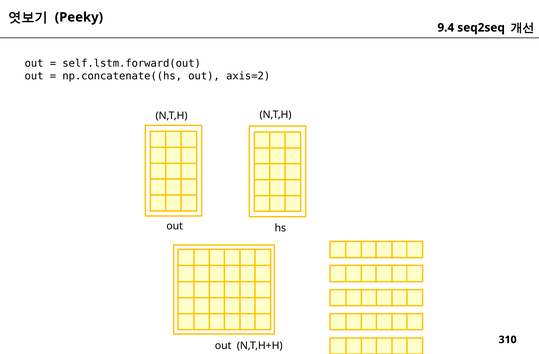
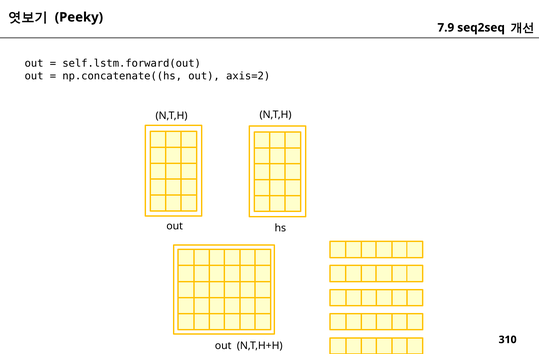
9.4: 9.4 -> 7.9 (446, 28)
